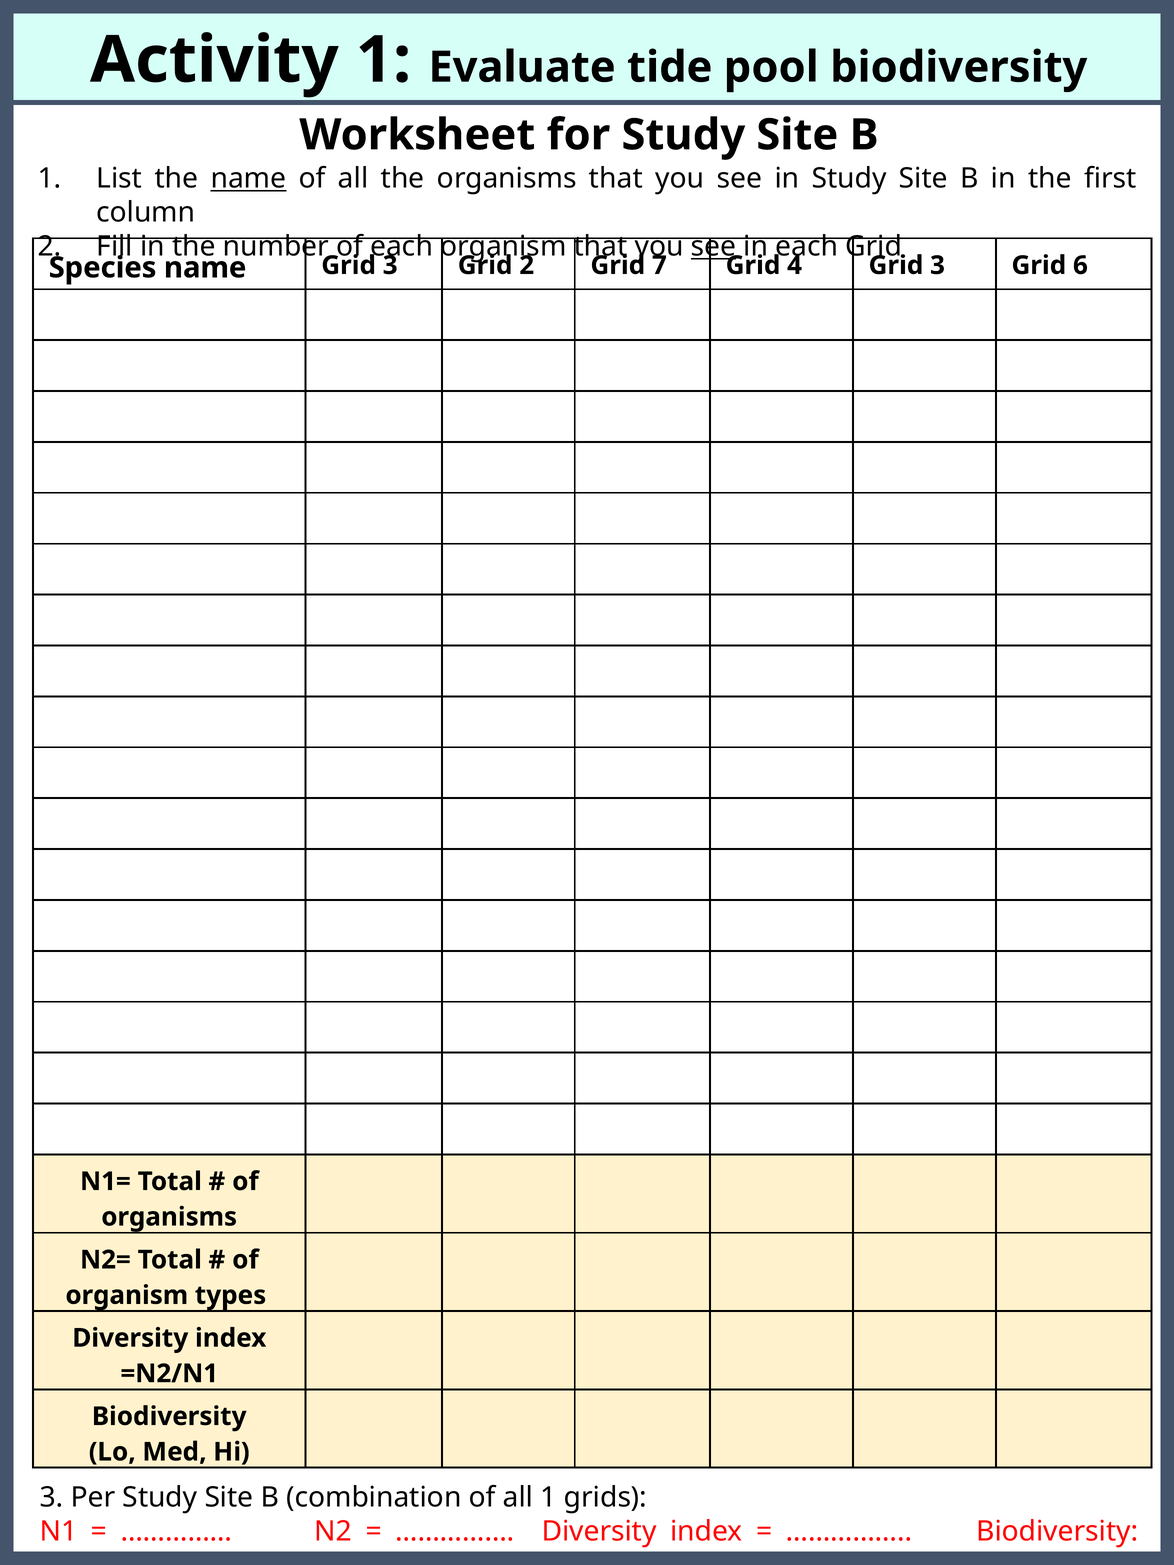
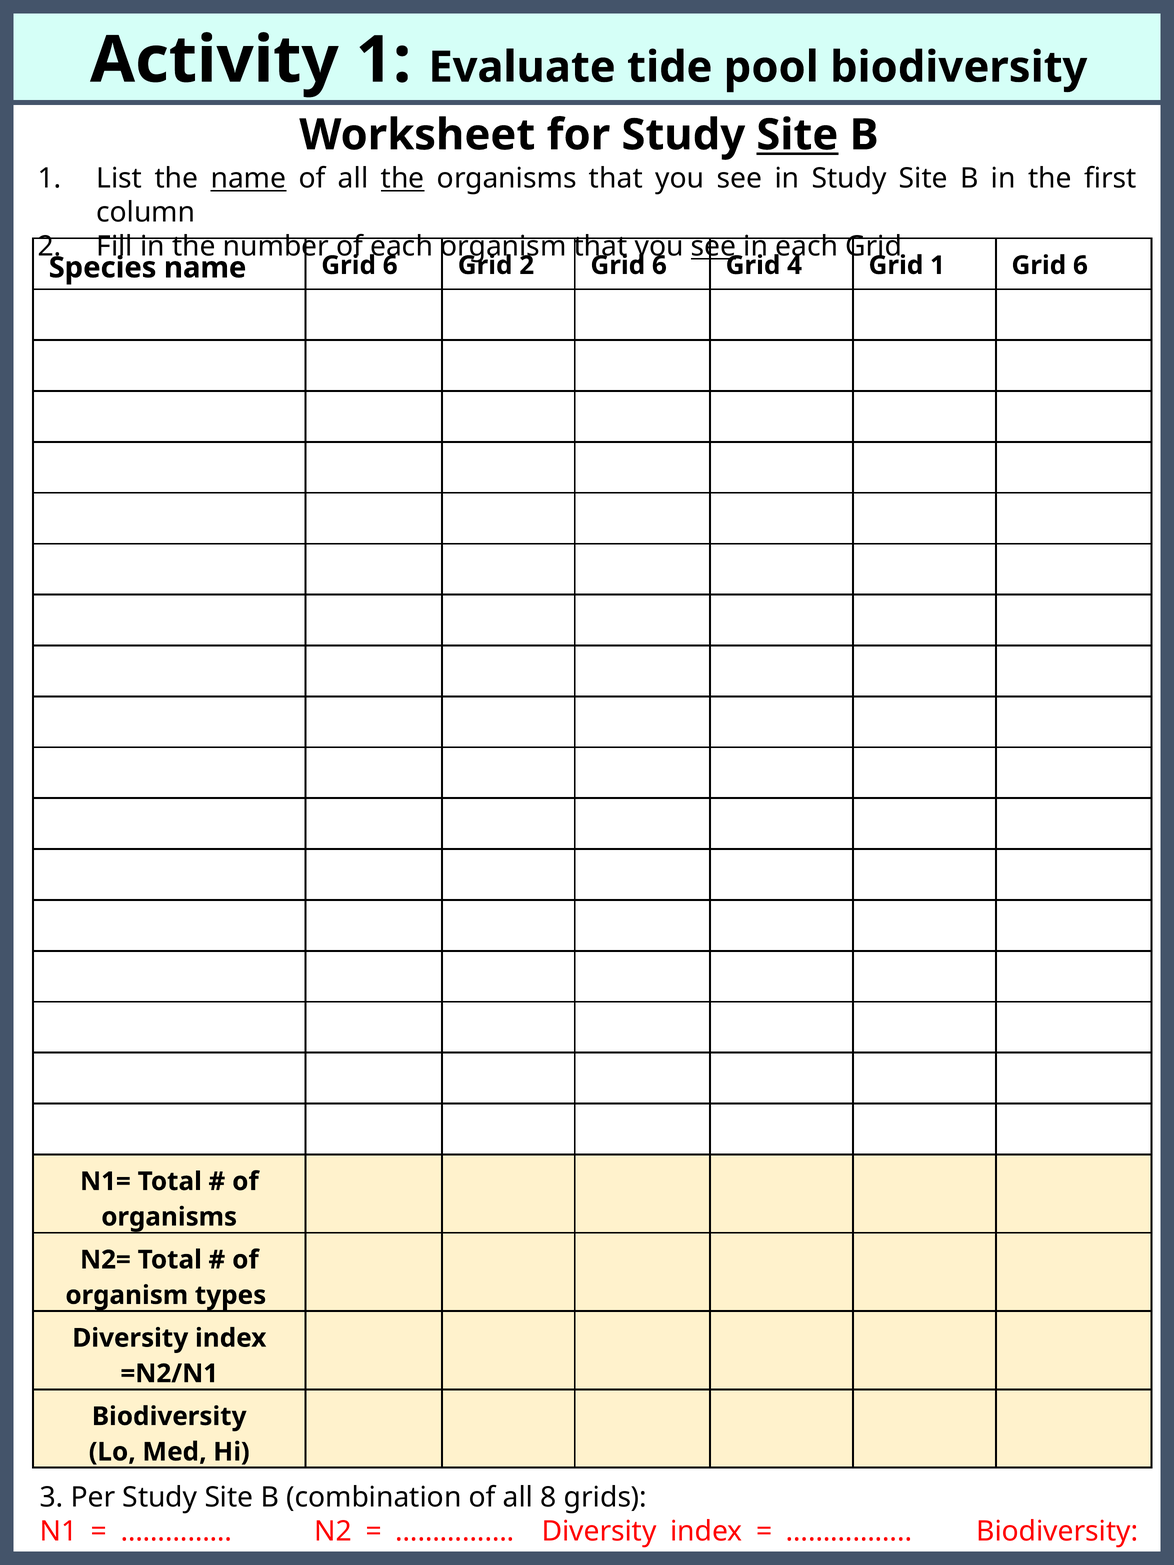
Site underline: none -> present (797, 135)
the underline: none -> present (403, 179)
name Grid 3: 3 -> 6 (390, 265)
2 Grid 7: 7 -> 6 (659, 265)
4 Grid 3: 3 -> 1 (938, 265)
all 1: 1 -> 8 (548, 1498)
